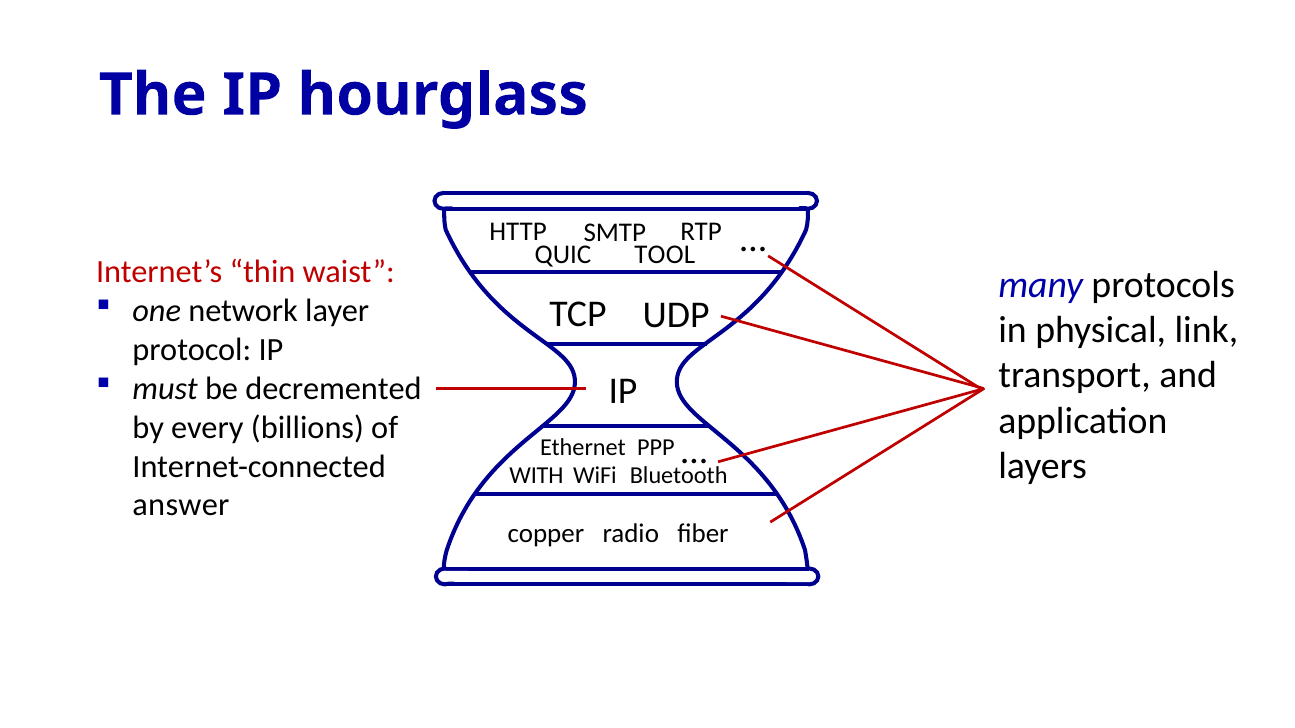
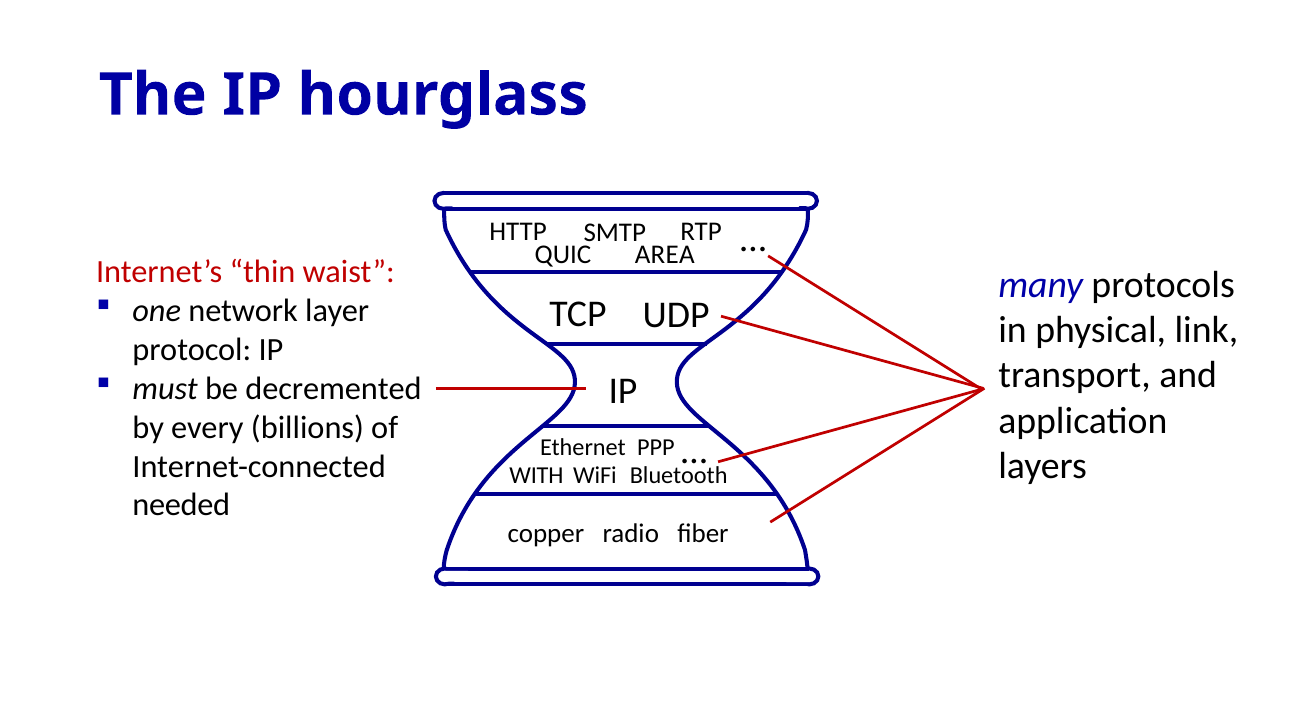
TOOL: TOOL -> AREA (665, 255)
answer: answer -> needed (181, 506)
